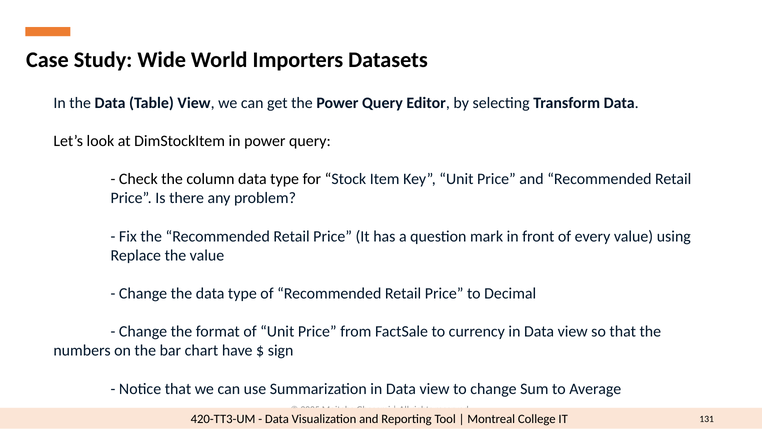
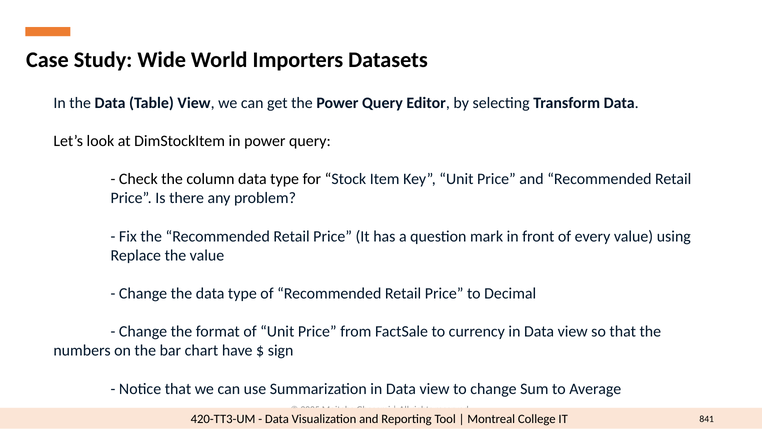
131: 131 -> 841 (707, 419)
